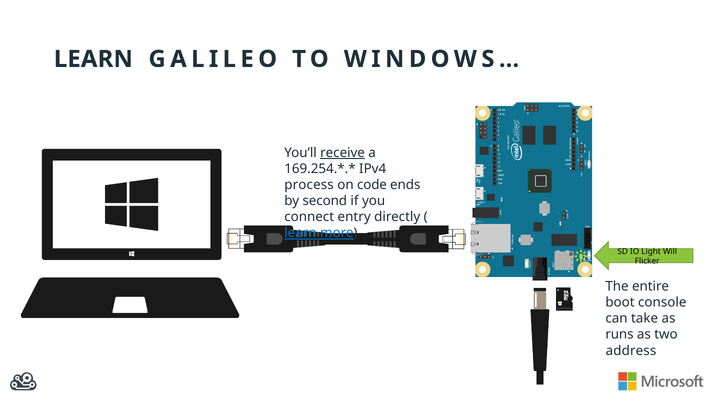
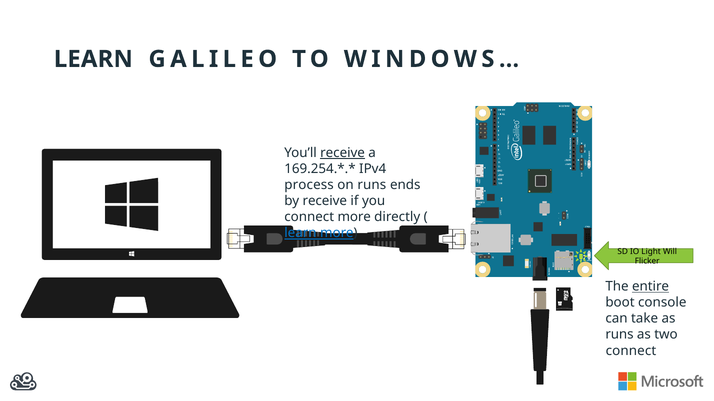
on code: code -> runs (372, 185)
by second: second -> receive (325, 201)
connect entry: entry -> more (354, 217)
entire underline: none -> present (651, 287)
address: address -> connect (631, 351)
